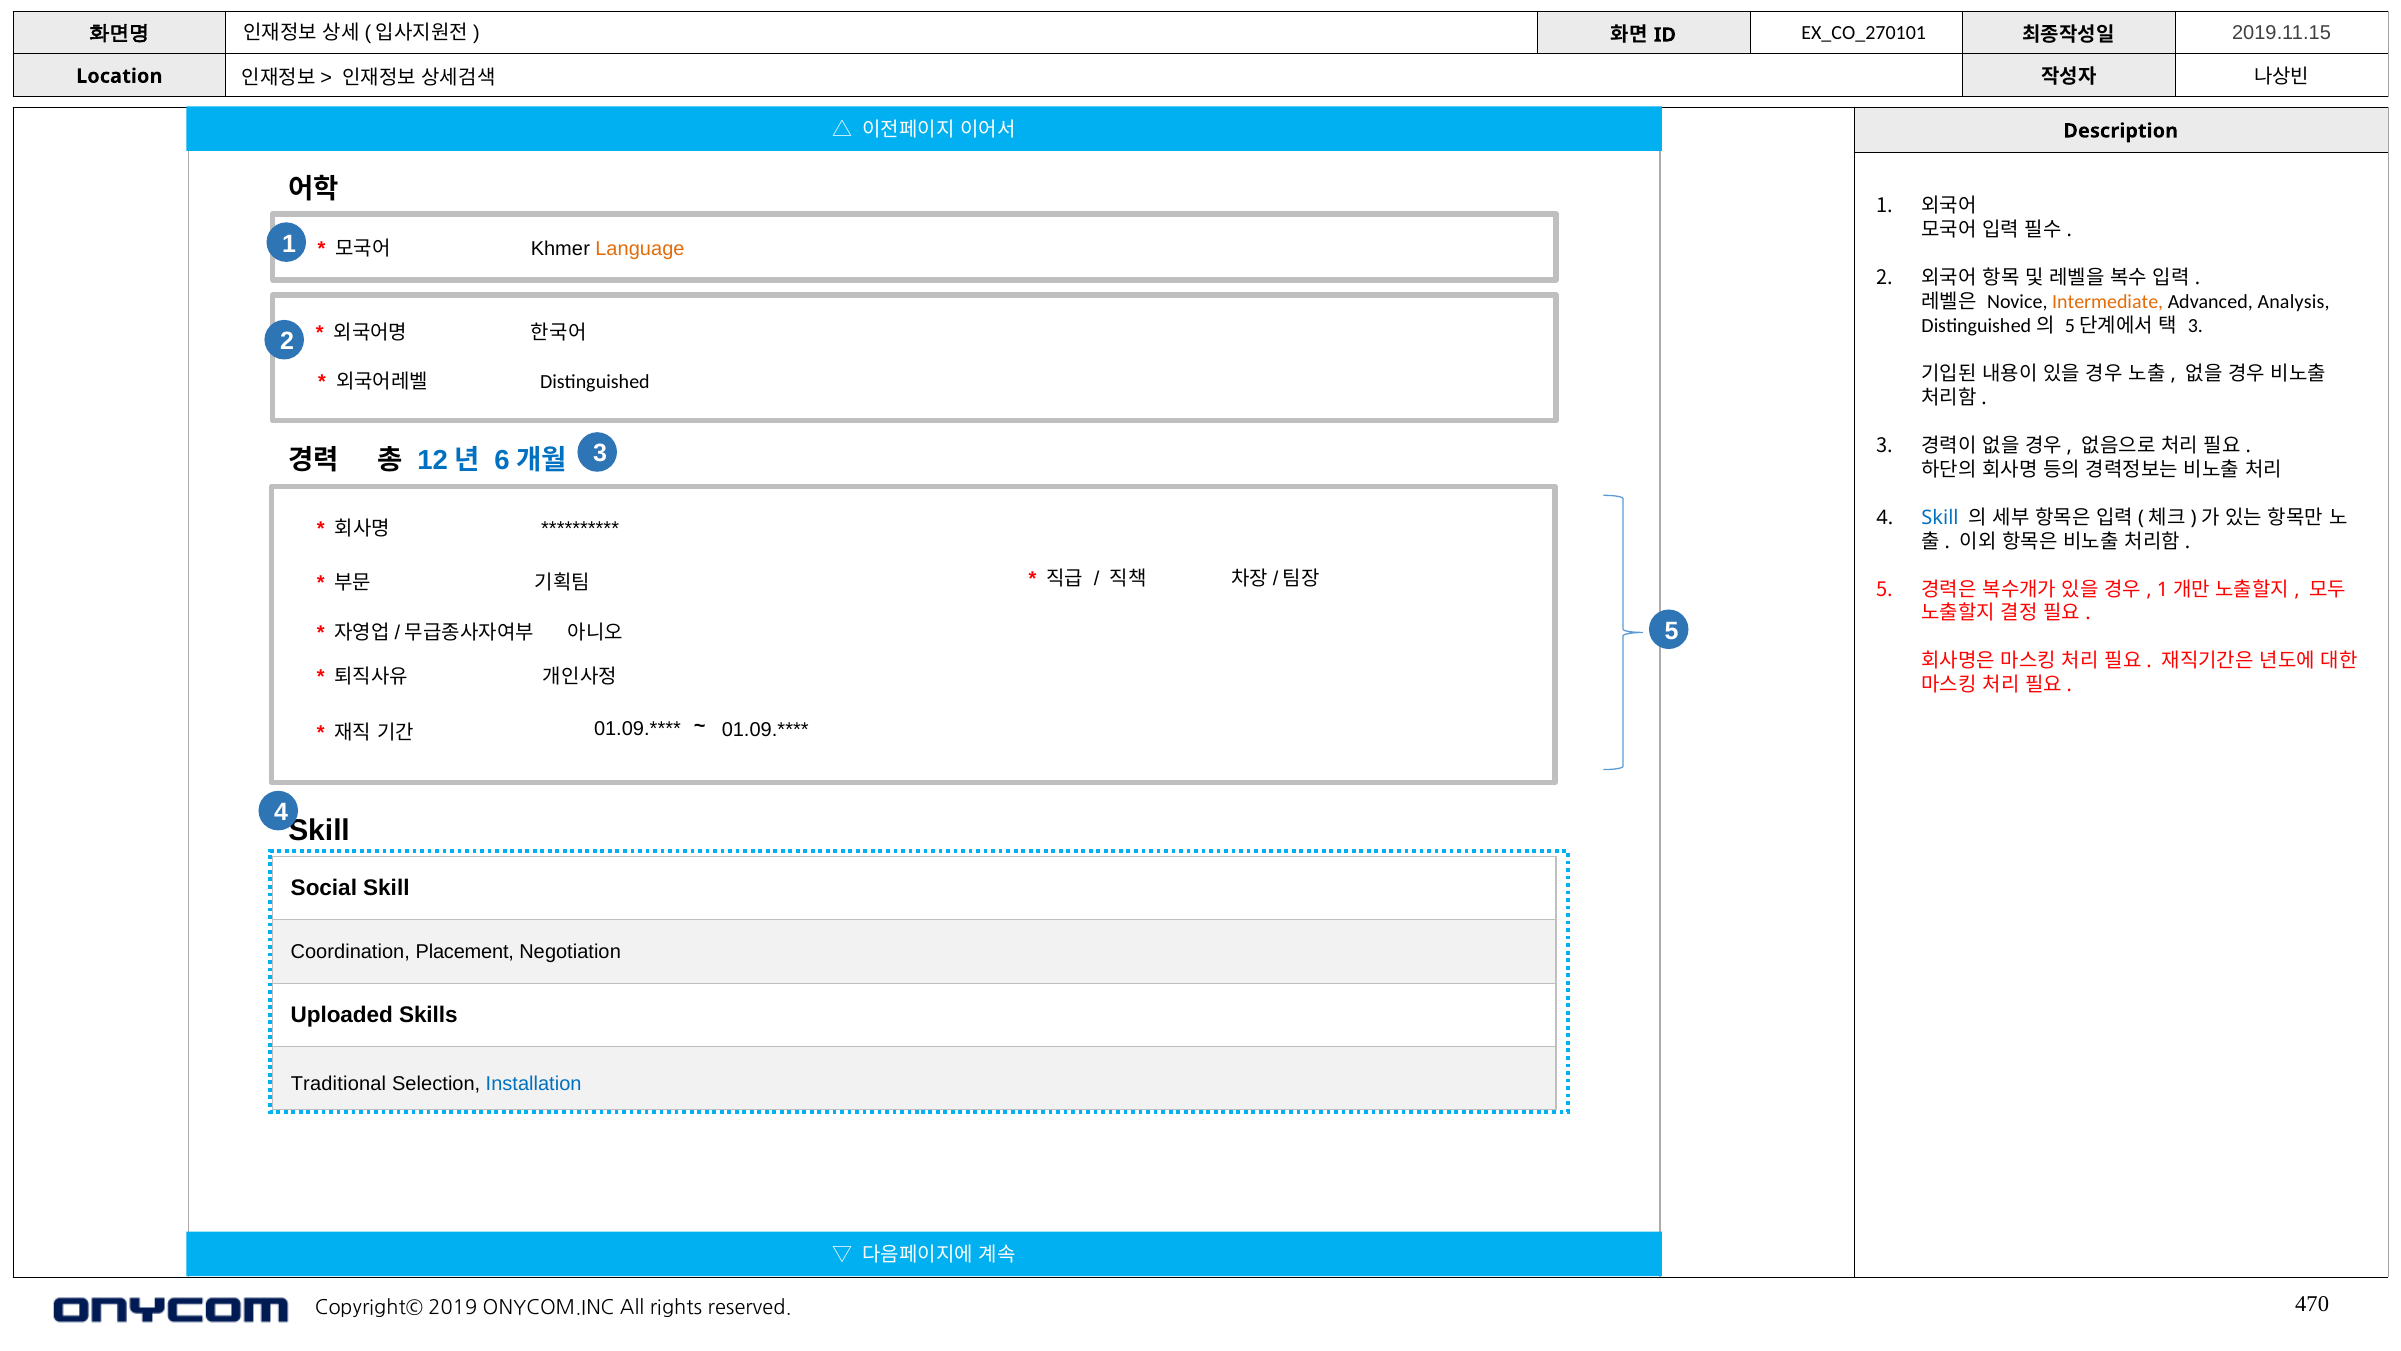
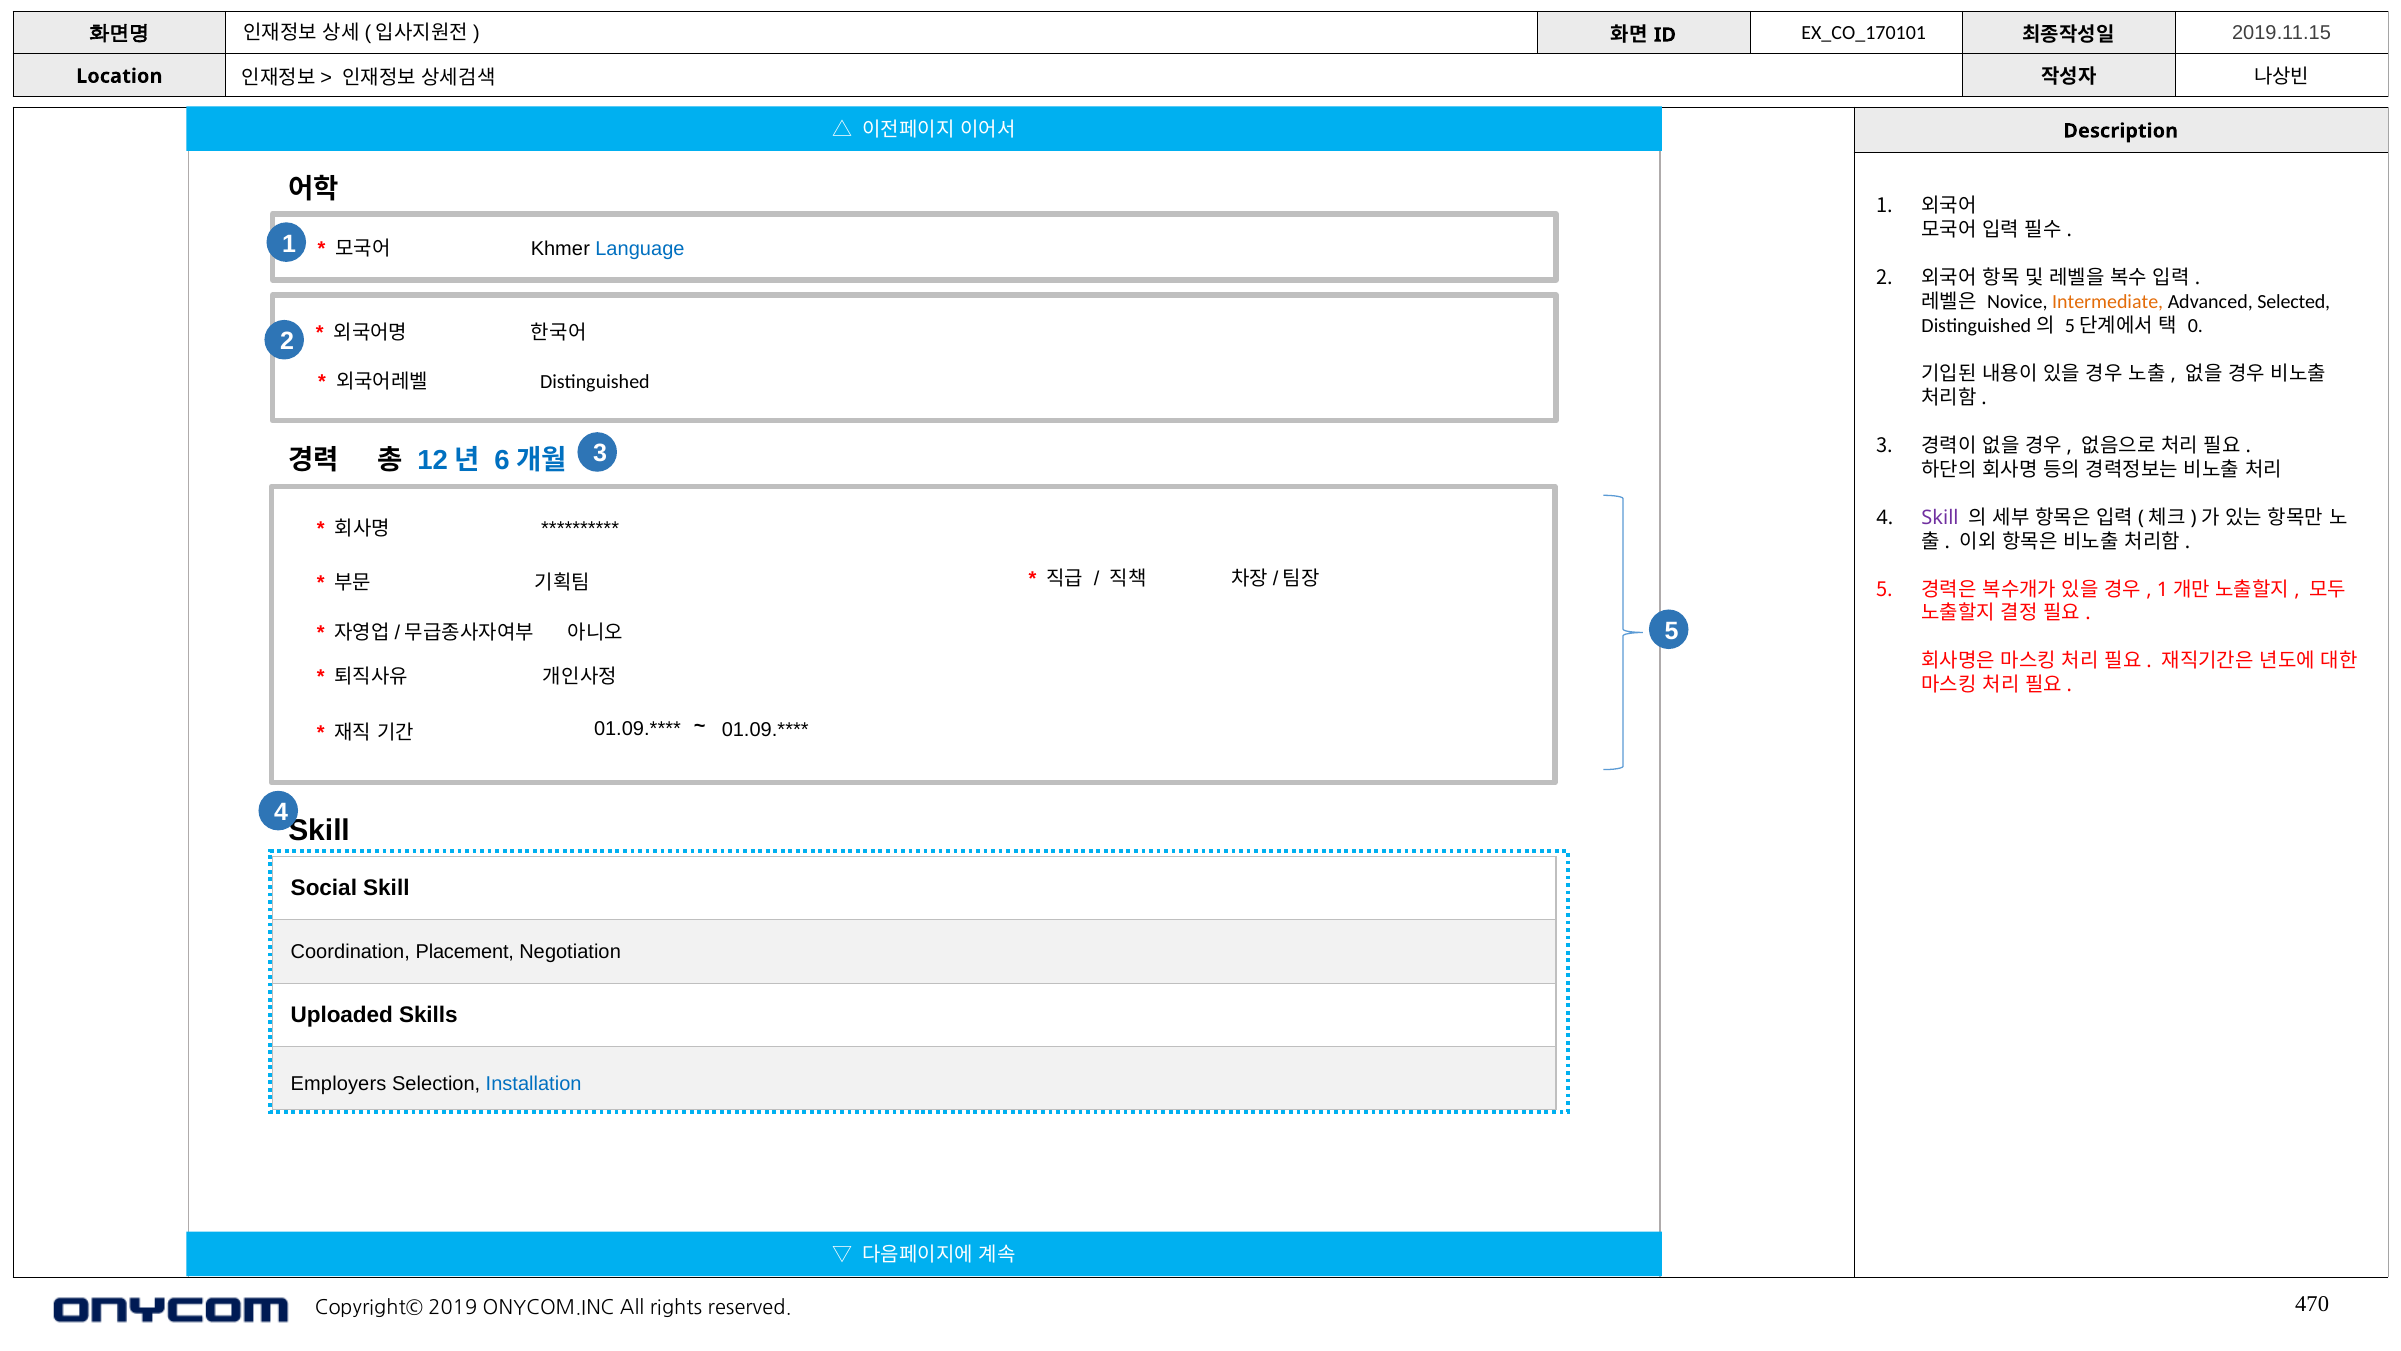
EX_CO_270101: EX_CO_270101 -> EX_CO_170101 (1864, 33)
Language colour: orange -> blue (640, 249)
Analysis: Analysis -> Selected (2294, 302)
3: 3 -> 0 (2195, 326)
Skill colour: blue -> purple (1940, 517)
Traditional: Traditional -> Employers (339, 1084)
